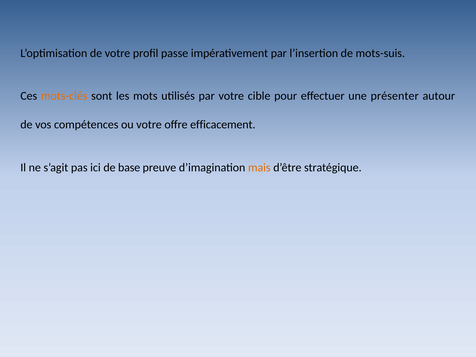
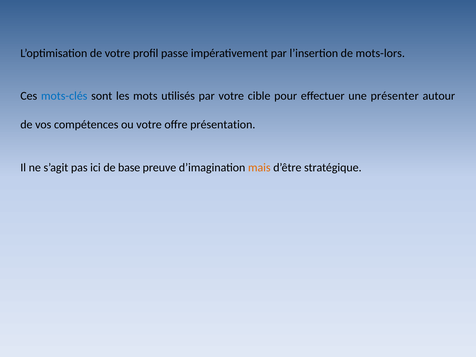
mots-suis: mots-suis -> mots-lors (380, 53)
mots-clés colour: orange -> blue (64, 96)
efficacement: efficacement -> présentation (223, 125)
